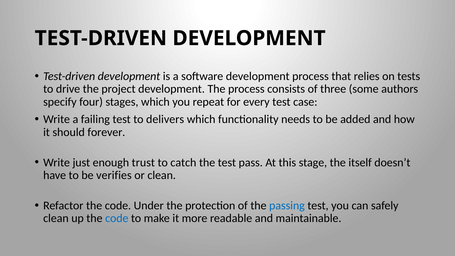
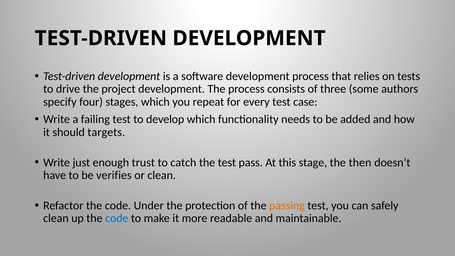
delivers: delivers -> develop (165, 119)
forever: forever -> targets (106, 132)
itself: itself -> then (360, 162)
passing colour: blue -> orange (287, 205)
